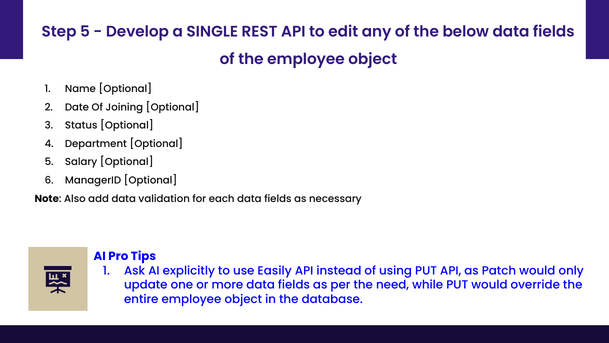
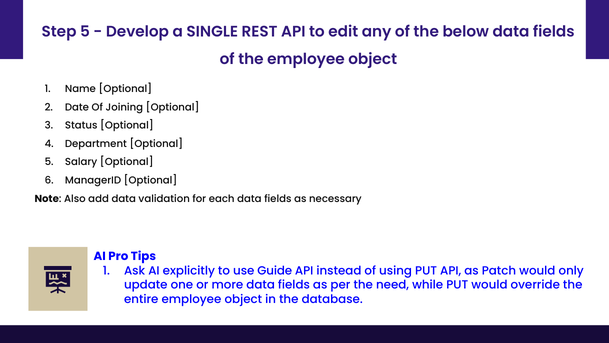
Easily: Easily -> Guide (275, 270)
